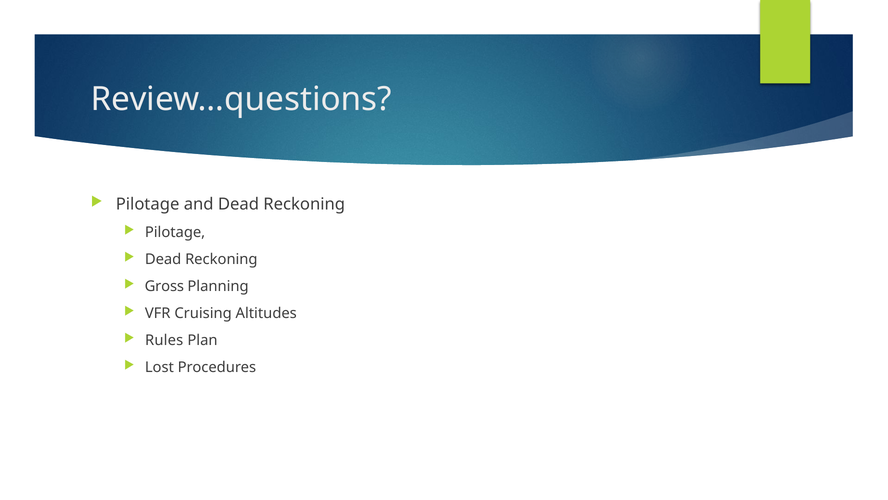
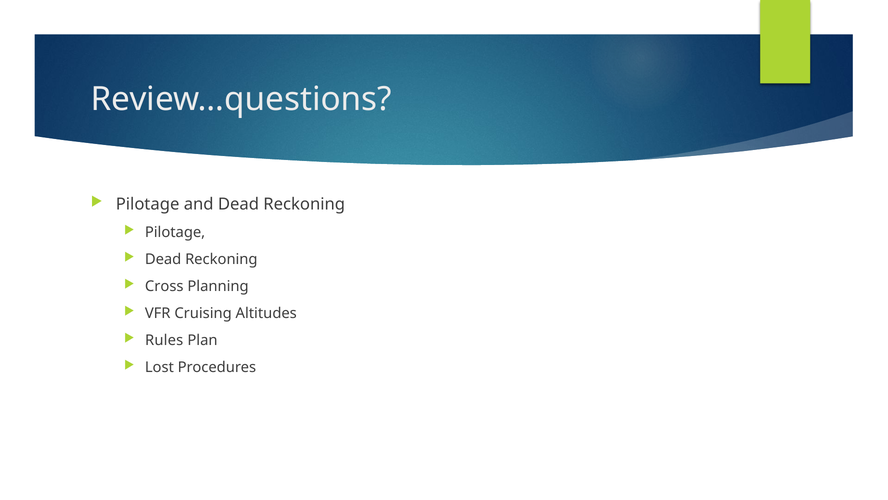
Gross: Gross -> Cross (164, 286)
